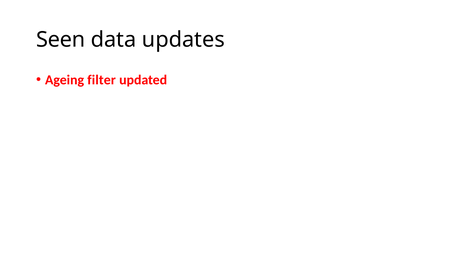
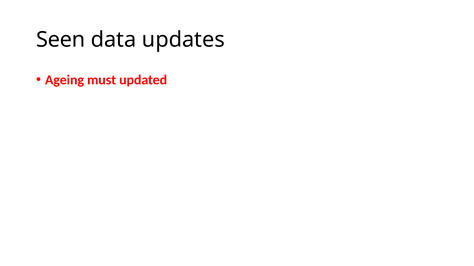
filter: filter -> must (102, 80)
